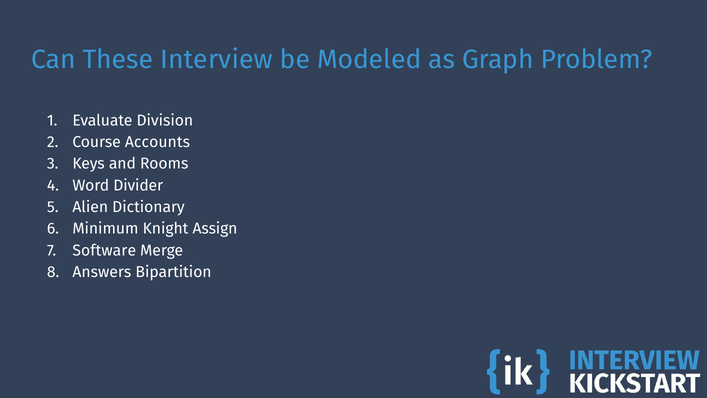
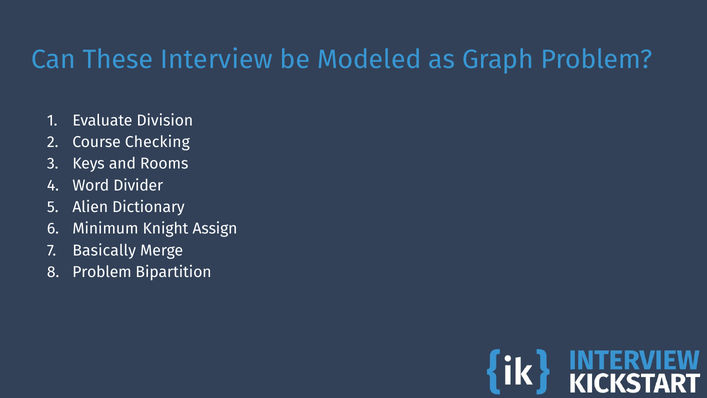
Accounts: Accounts -> Checking (157, 142)
Software: Software -> Basically (104, 250)
Answers: Answers -> Problem (102, 272)
